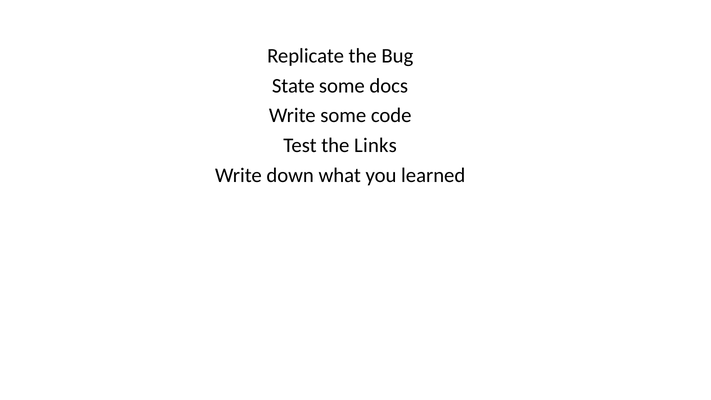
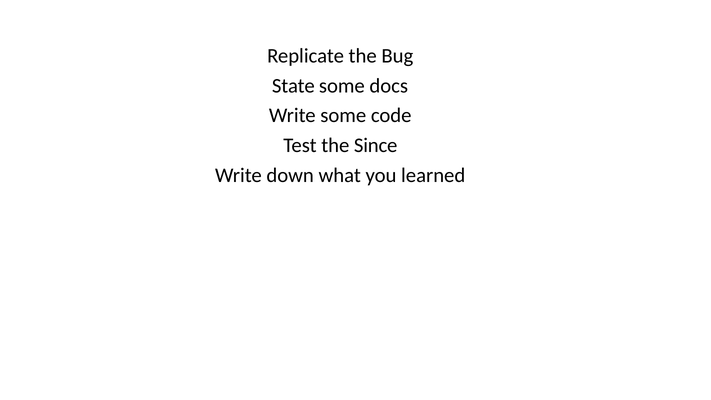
Links: Links -> Since (376, 145)
